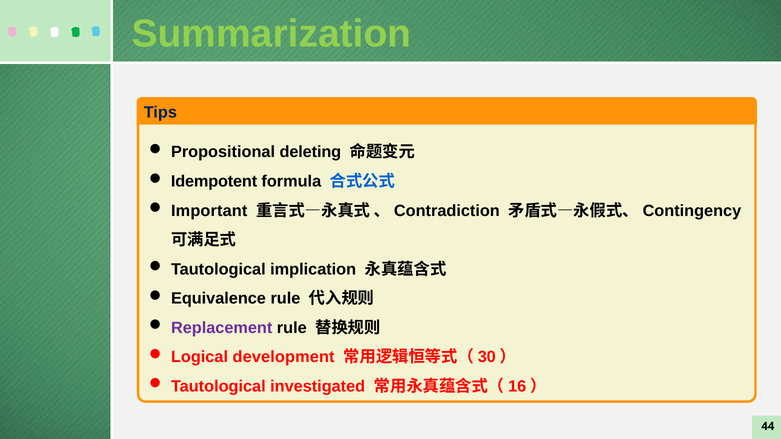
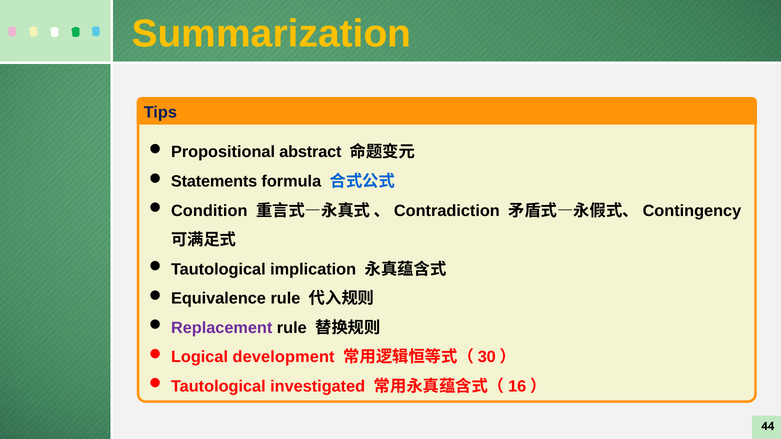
Summarization colour: light green -> yellow (271, 34)
deleting: deleting -> abstract (310, 152)
Idempotent: Idempotent -> Statements (214, 182)
Important: Important -> Condition (209, 211)
